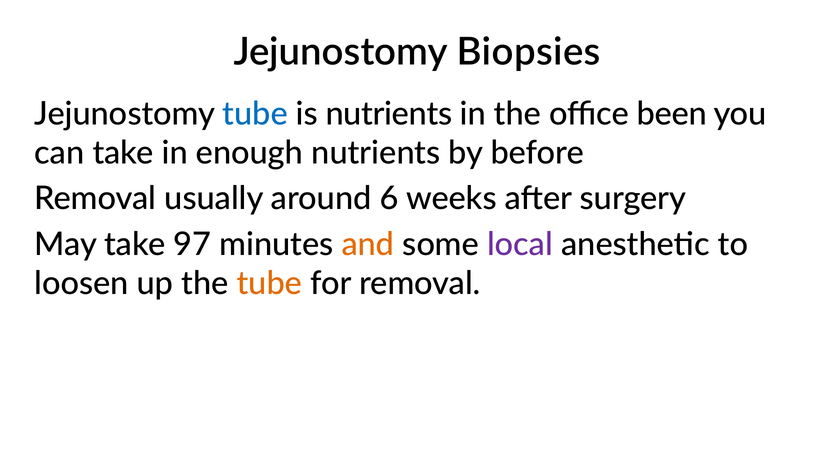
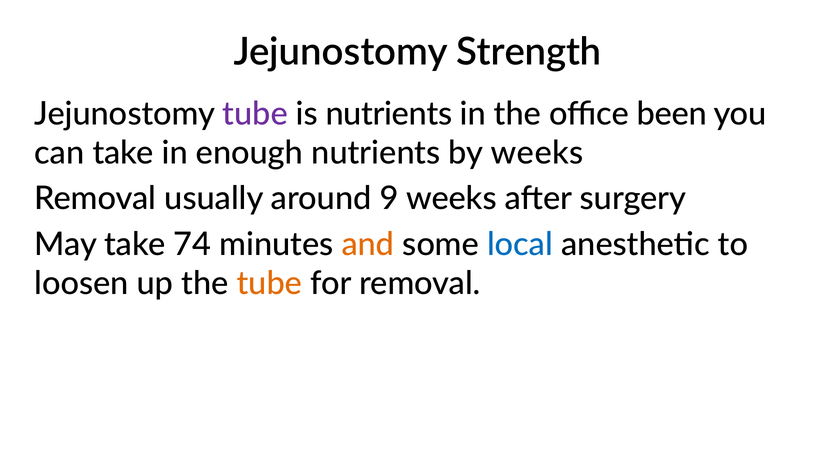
Biopsies: Biopsies -> Strength (529, 52)
tube colour: blue -> purple (255, 114)
by before: before -> weeks (537, 153)
6: 6 -> 9 (389, 199)
97: 97 -> 74 (192, 244)
local colour: purple -> blue (520, 244)
